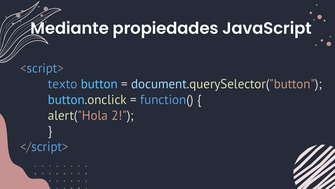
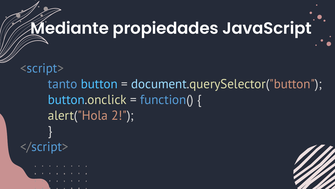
texto: texto -> tanto (63, 84)
